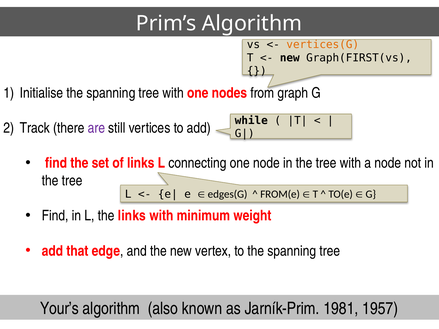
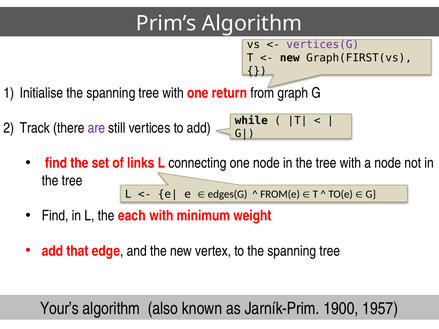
vertices(G colour: orange -> purple (323, 45)
nodes: nodes -> return (229, 93)
the links: links -> each (132, 216)
1981: 1981 -> 1900 (341, 309)
